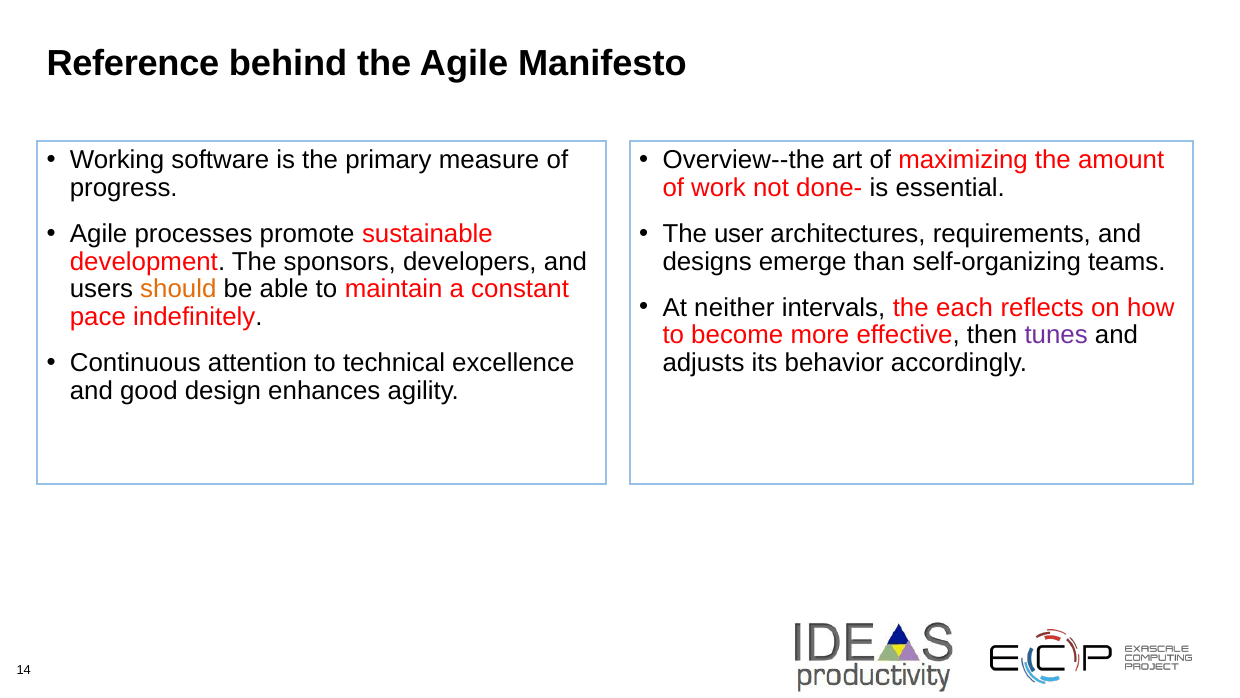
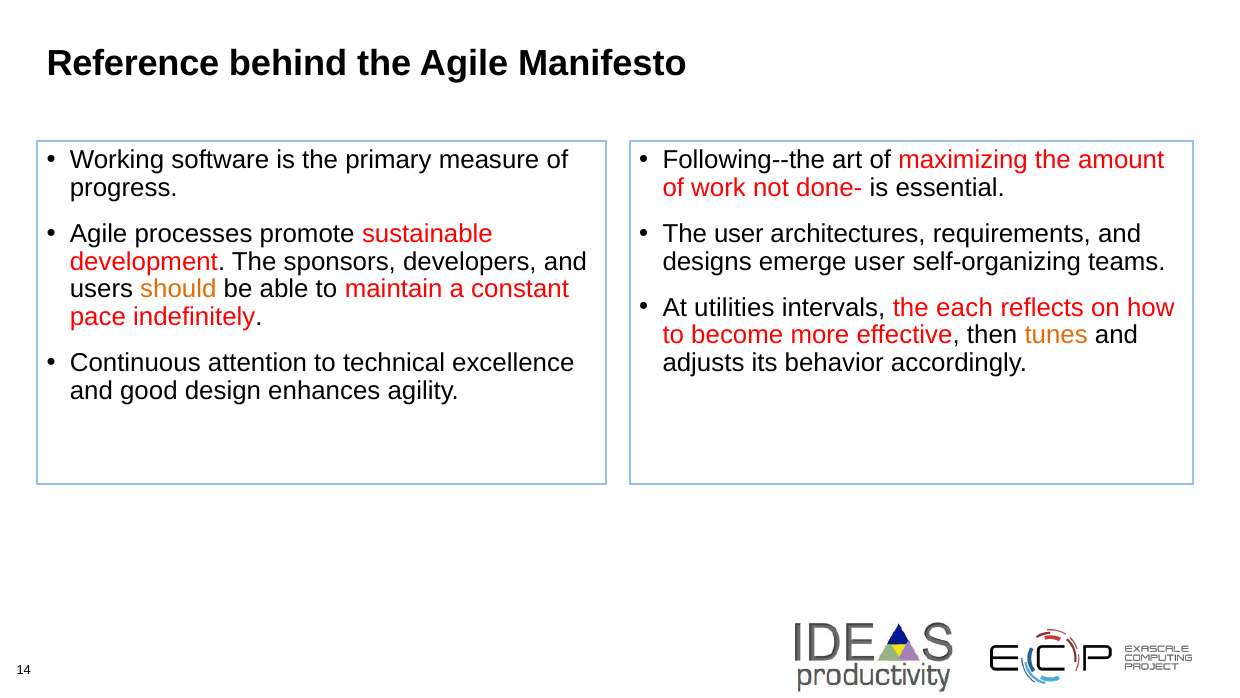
Overview--the: Overview--the -> Following--the (744, 160)
emerge than: than -> user (879, 261)
neither: neither -> utilities (734, 307)
tunes colour: purple -> orange (1056, 335)
